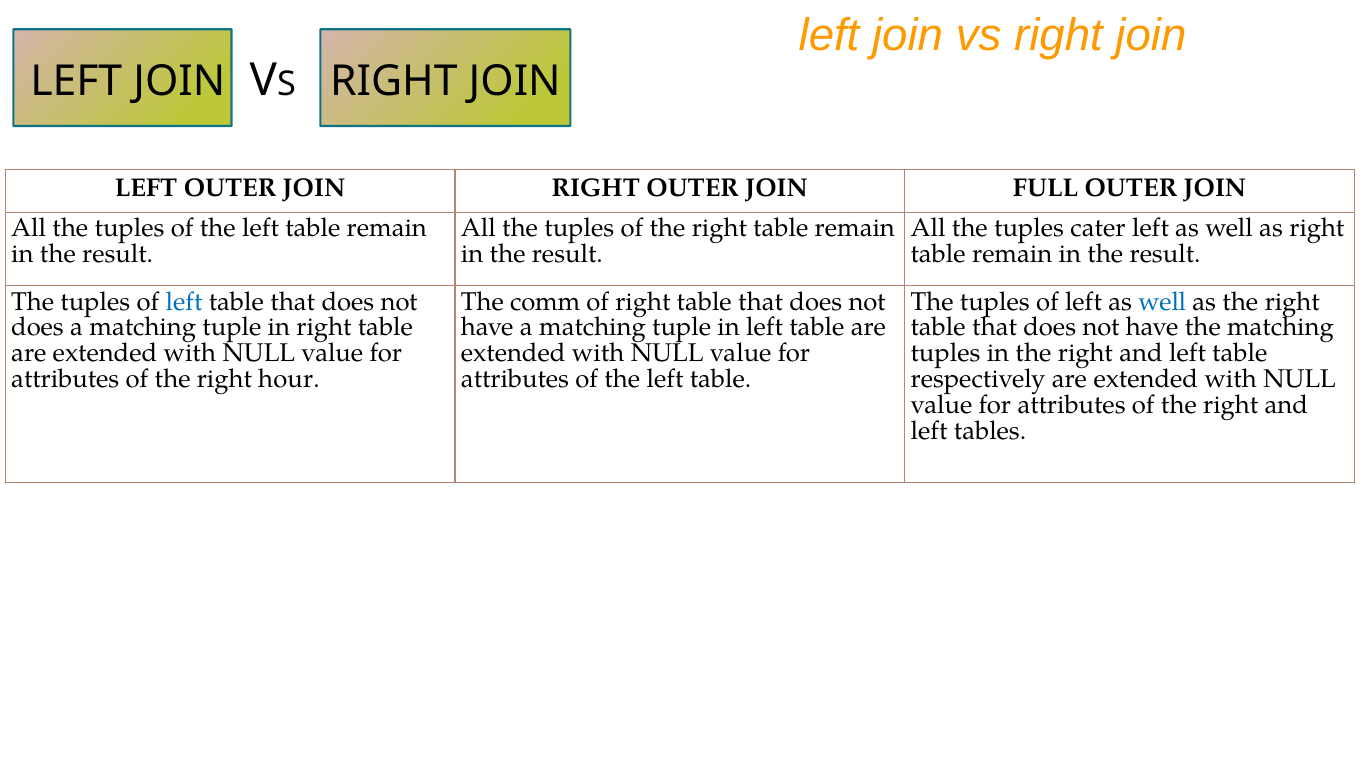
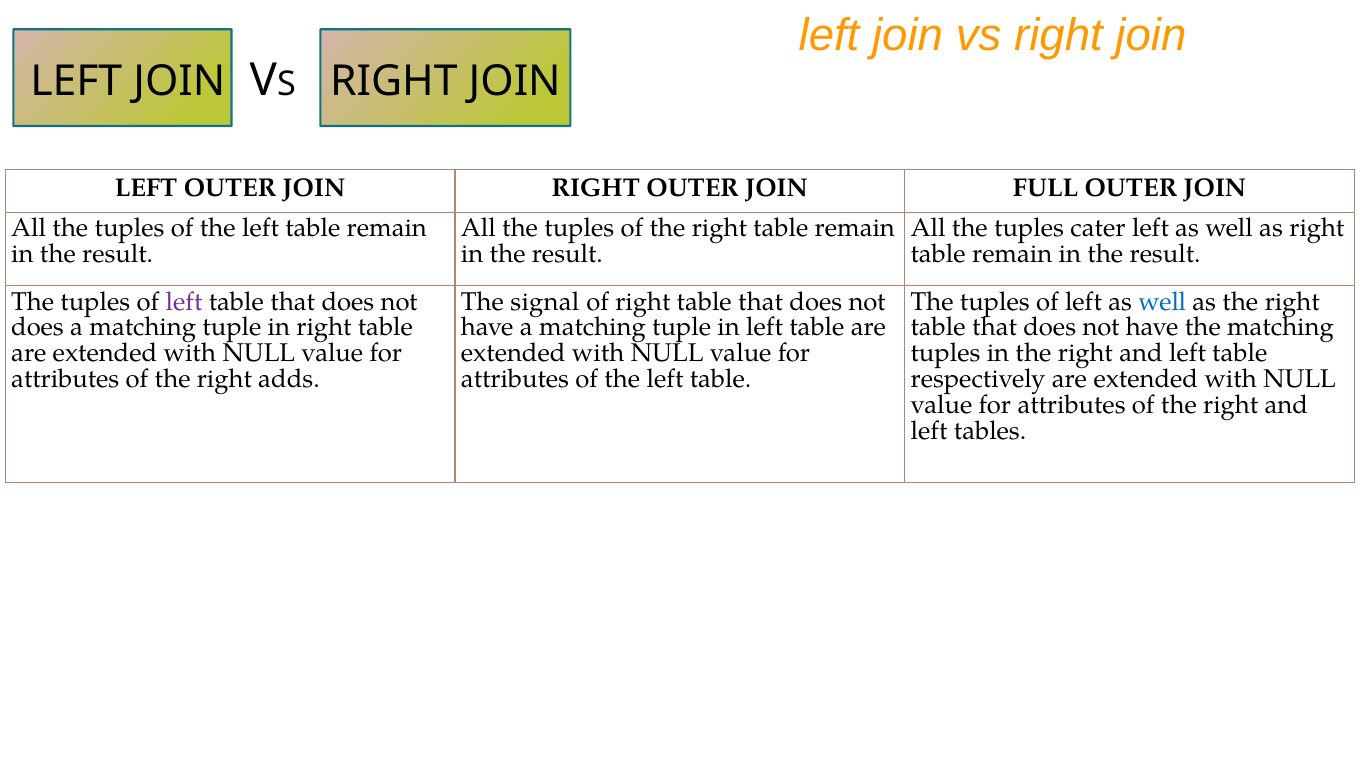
left colour: blue -> purple (184, 302)
comm: comm -> signal (545, 302)
hour: hour -> adds (289, 379)
